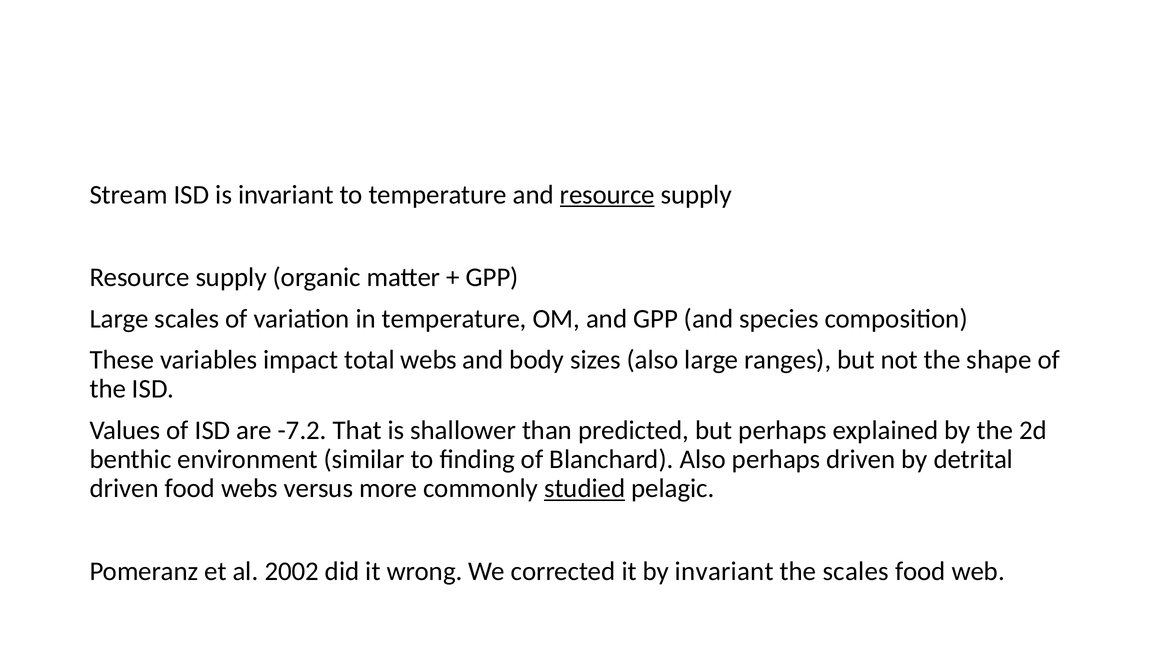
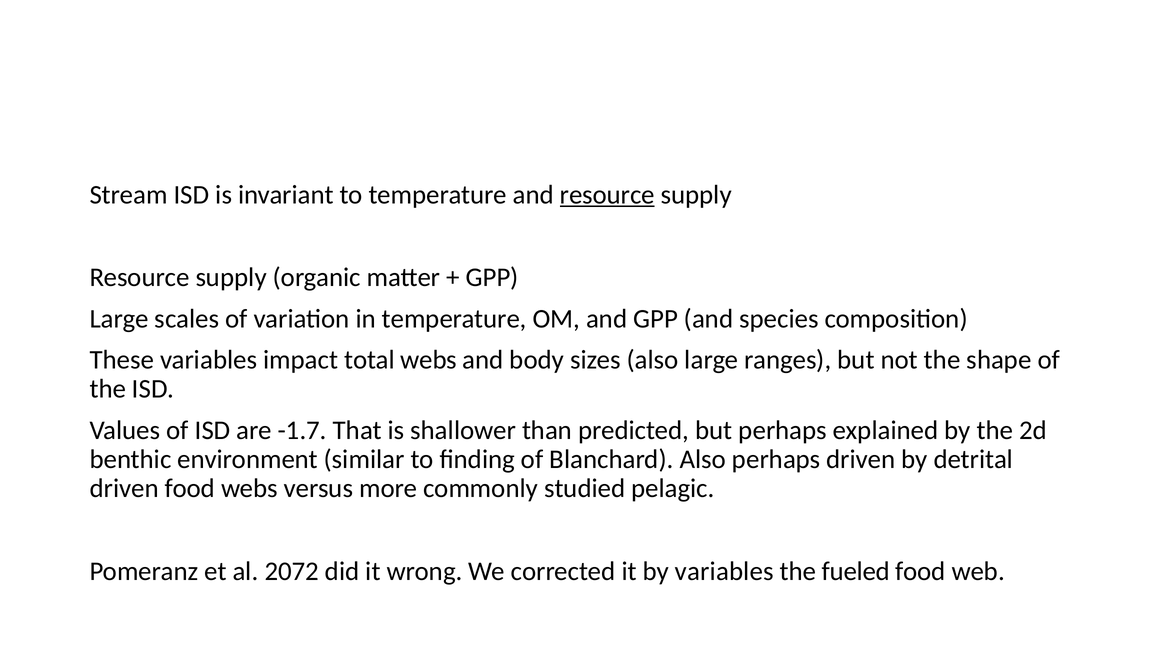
-7.2: -7.2 -> -1.7 (302, 430)
studied underline: present -> none (585, 488)
2002: 2002 -> 2072 (292, 571)
by invariant: invariant -> variables (724, 571)
the scales: scales -> fueled (856, 571)
